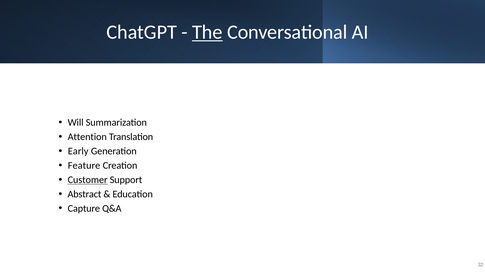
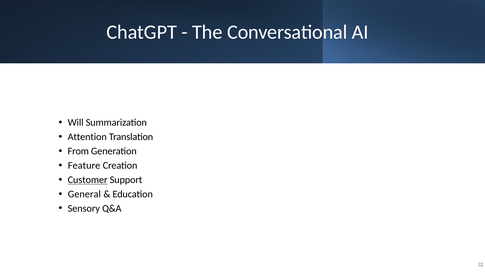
The underline: present -> none (207, 32)
Early: Early -> From (78, 151)
Abstract: Abstract -> General (84, 194)
Capture: Capture -> Sensory (84, 208)
